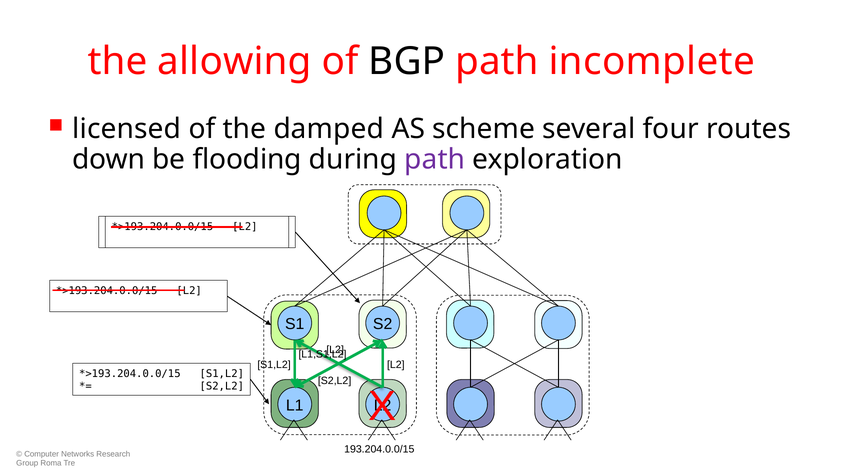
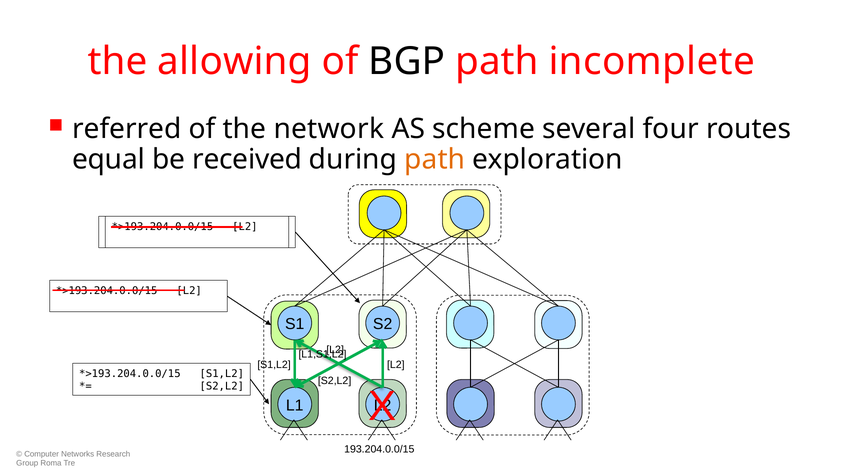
licensed: licensed -> referred (127, 129)
damped: damped -> network (329, 129)
down: down -> equal (109, 159)
flooding: flooding -> received (247, 159)
path colour: purple -> orange (435, 159)
